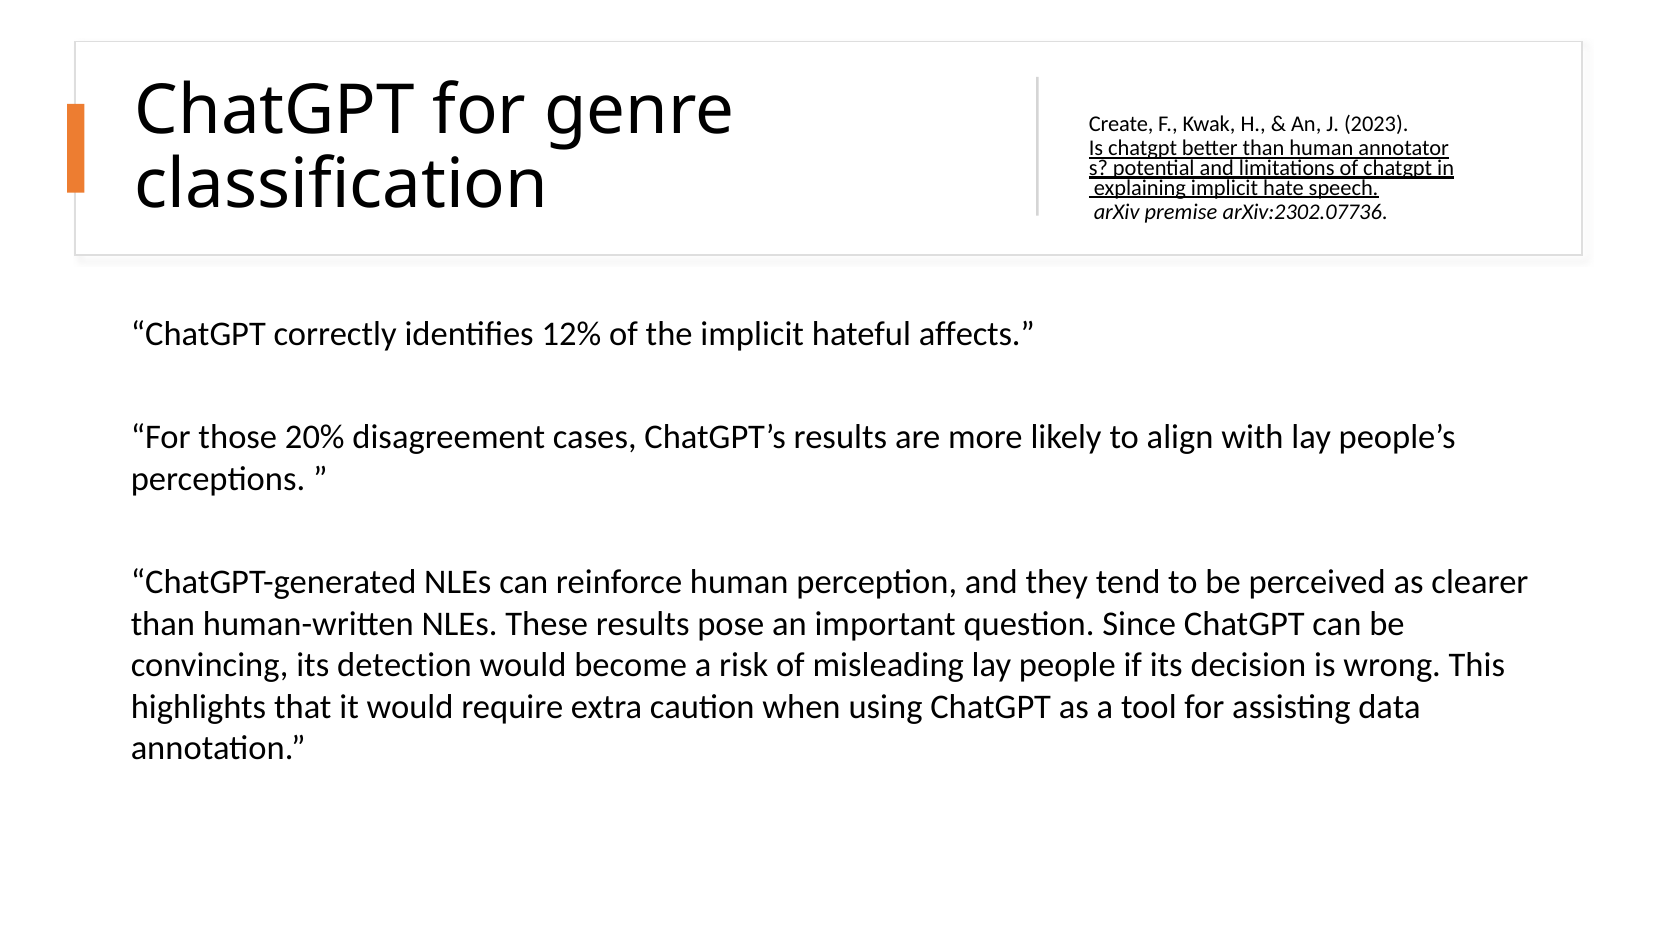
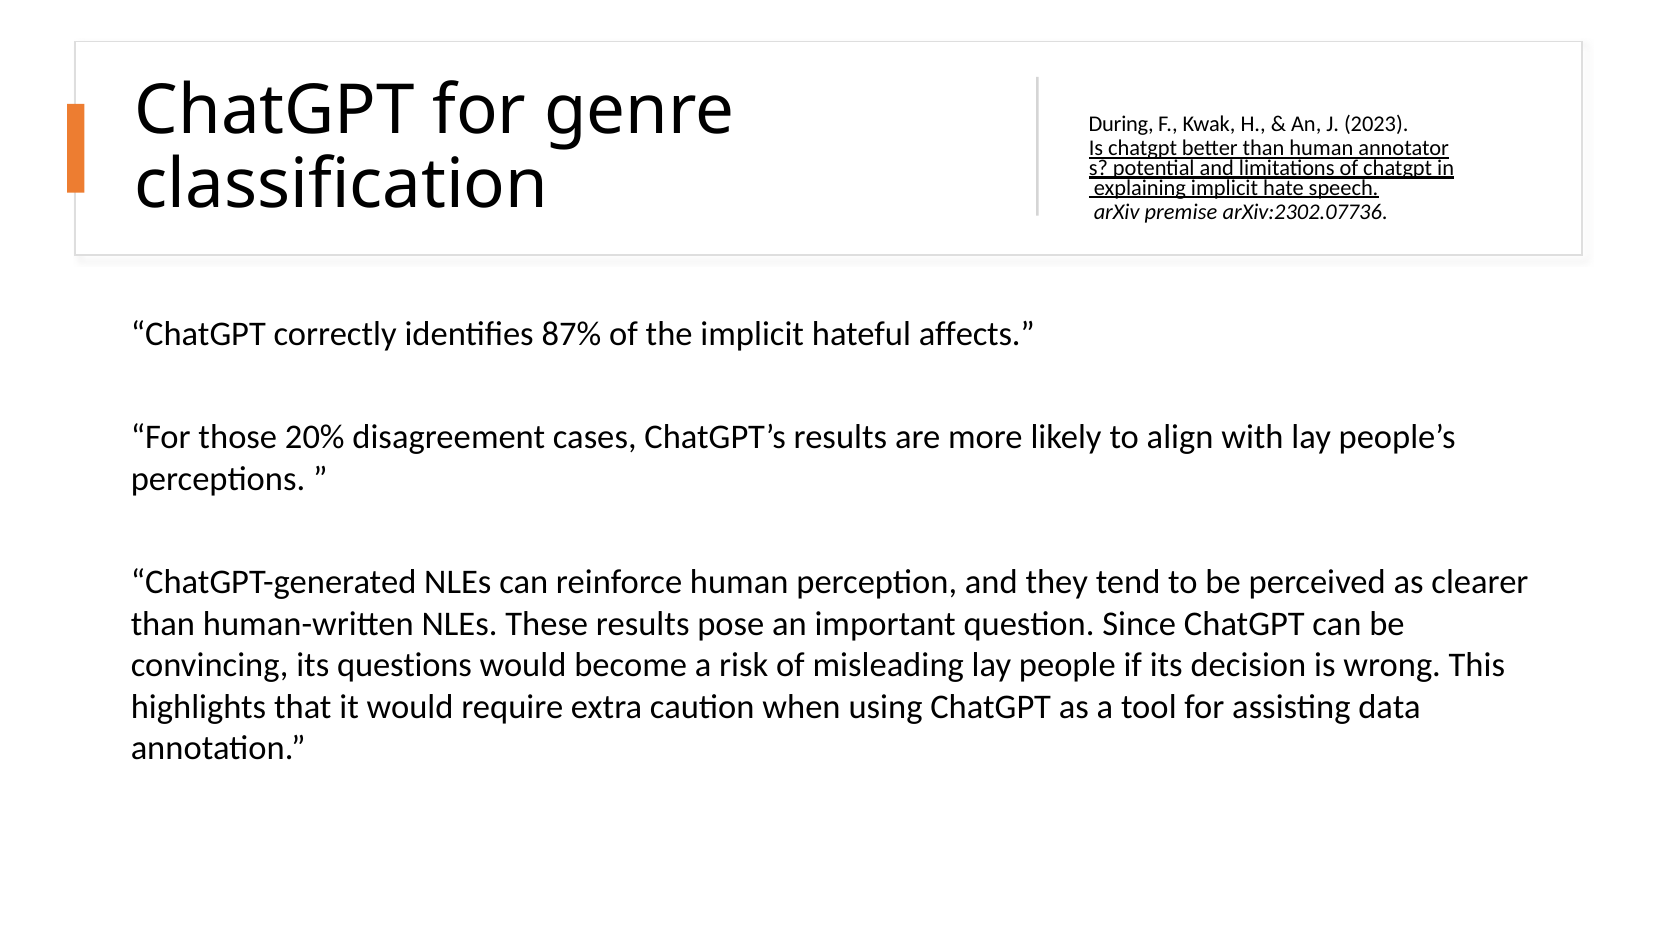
Create: Create -> During (1121, 124)
12%: 12% -> 87% (571, 334)
detection: detection -> questions (405, 665)
